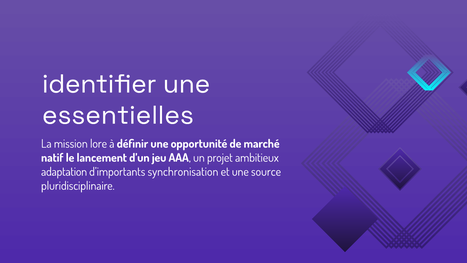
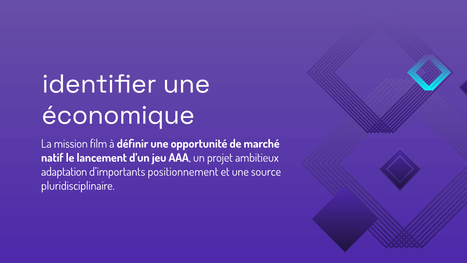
essentielles: essentielles -> économique (118, 115)
lore: lore -> film (99, 144)
synchronisation: synchronisation -> positionnement (183, 172)
